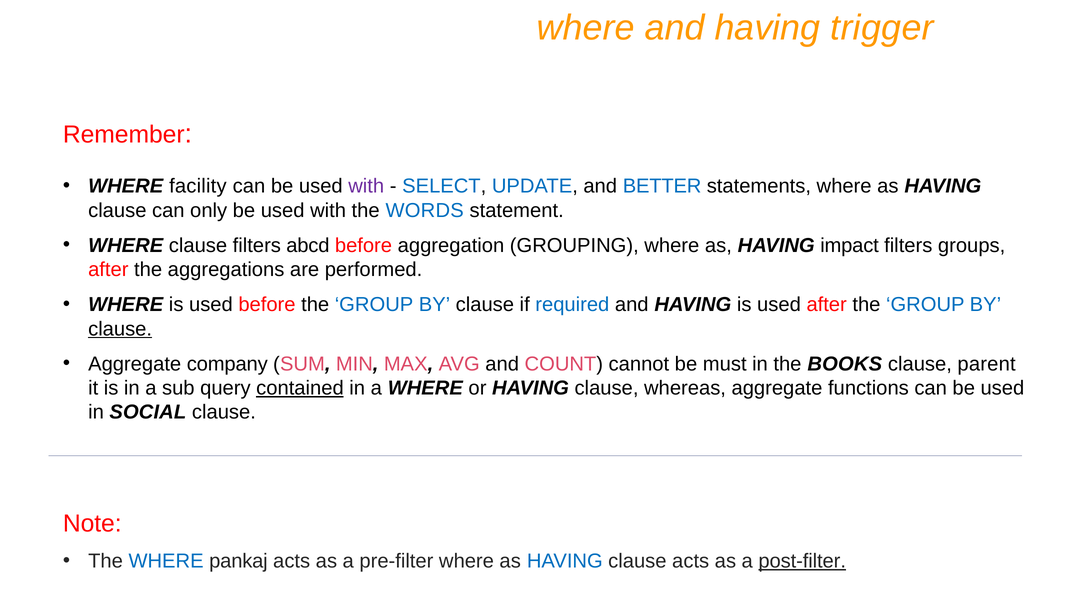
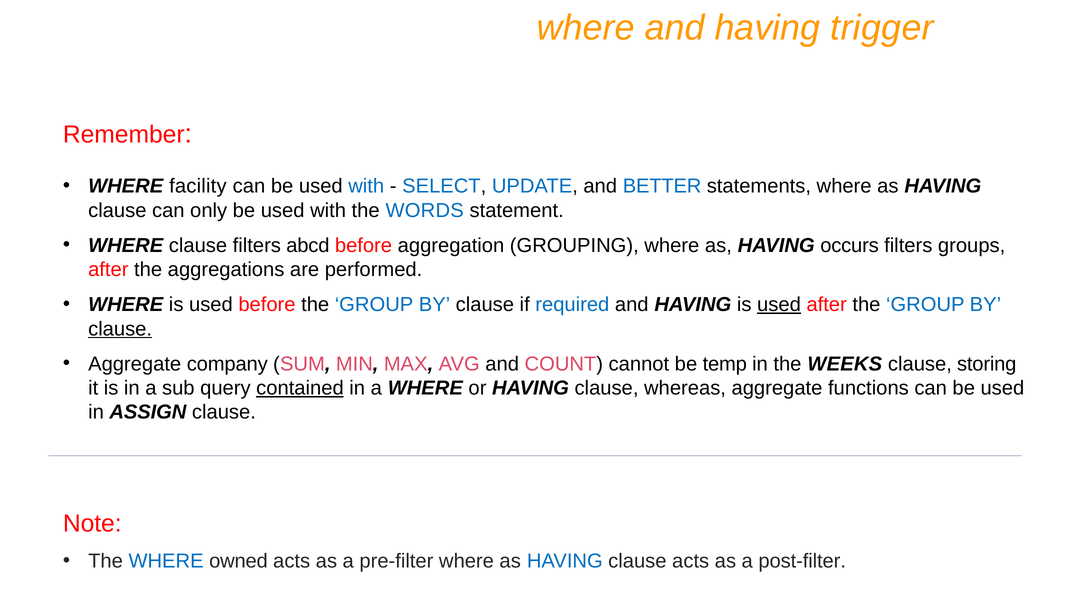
with colour: purple -> blue (366, 186)
impact: impact -> occurs (850, 245)
used underline: none -> present (779, 305)
must: must -> temp (725, 364)
BOOKS: BOOKS -> WEEKS (845, 364)
parent: parent -> storing (987, 364)
SOCIAL: SOCIAL -> ASSIGN (148, 412)
pankaj: pankaj -> owned (238, 561)
post-filter underline: present -> none (802, 561)
